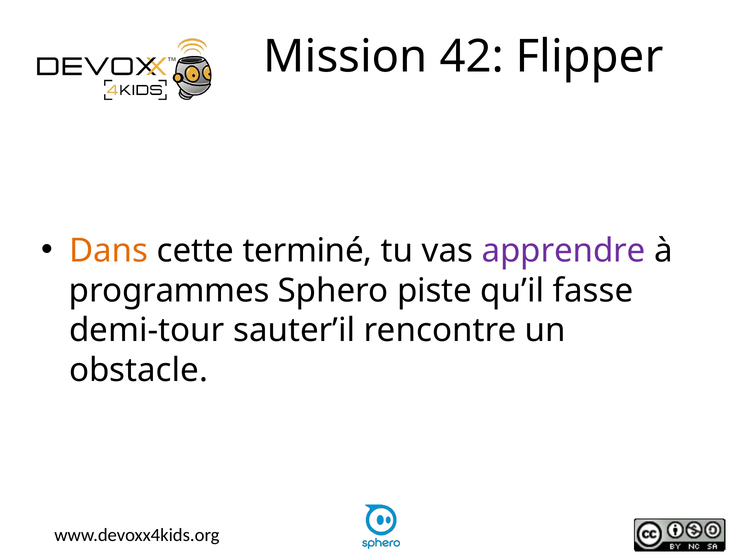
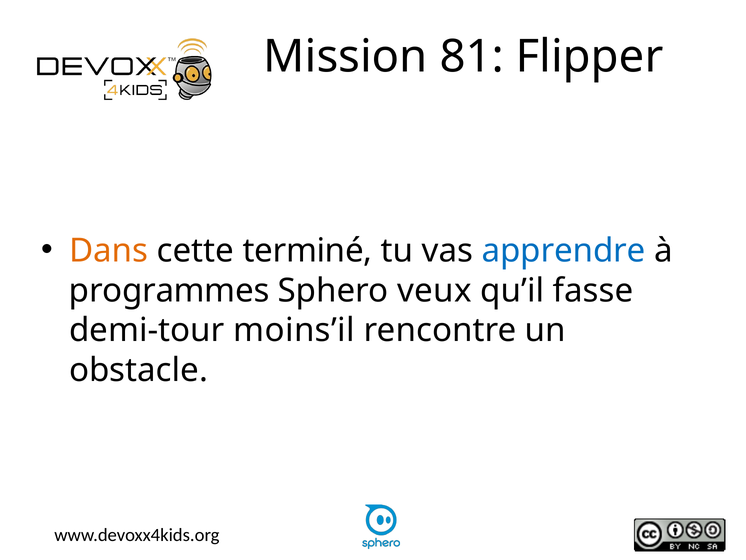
42: 42 -> 81 (472, 57)
apprendre colour: purple -> blue (564, 251)
piste: piste -> veux (434, 290)
sauter’il: sauter’il -> moins’il (294, 330)
